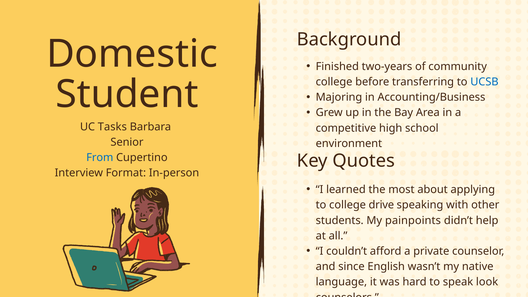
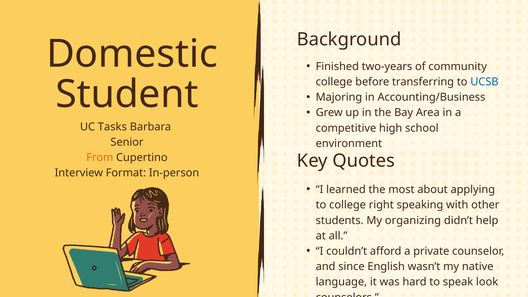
From colour: blue -> orange (100, 158)
drive: drive -> right (381, 205)
painpoints: painpoints -> organizing (413, 220)
